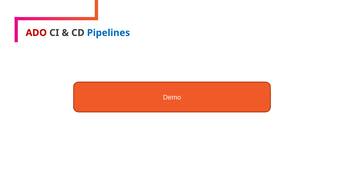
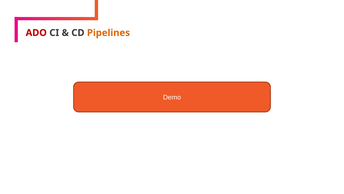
Pipelines colour: blue -> orange (108, 33)
